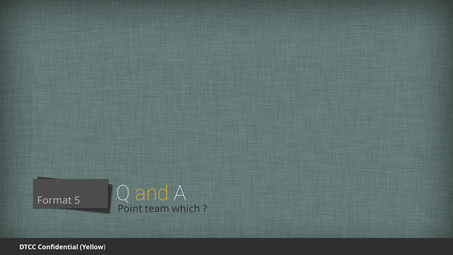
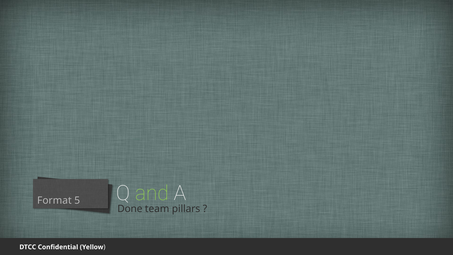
and colour: yellow -> light green (152, 193)
Point: Point -> Done (130, 209)
which: which -> pillars (186, 209)
